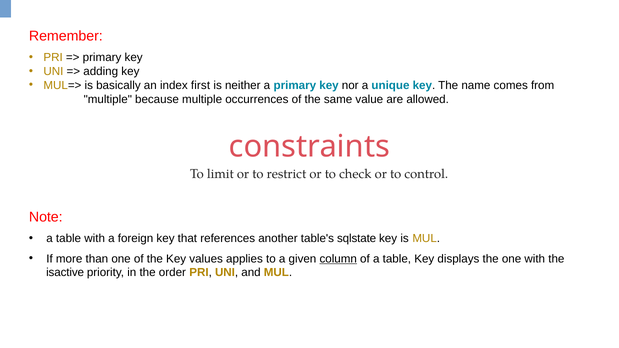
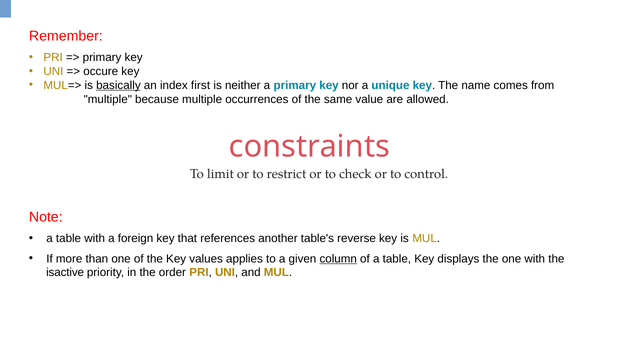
adding: adding -> occure (101, 71)
basically underline: none -> present (118, 85)
sqlstate: sqlstate -> reverse (357, 239)
